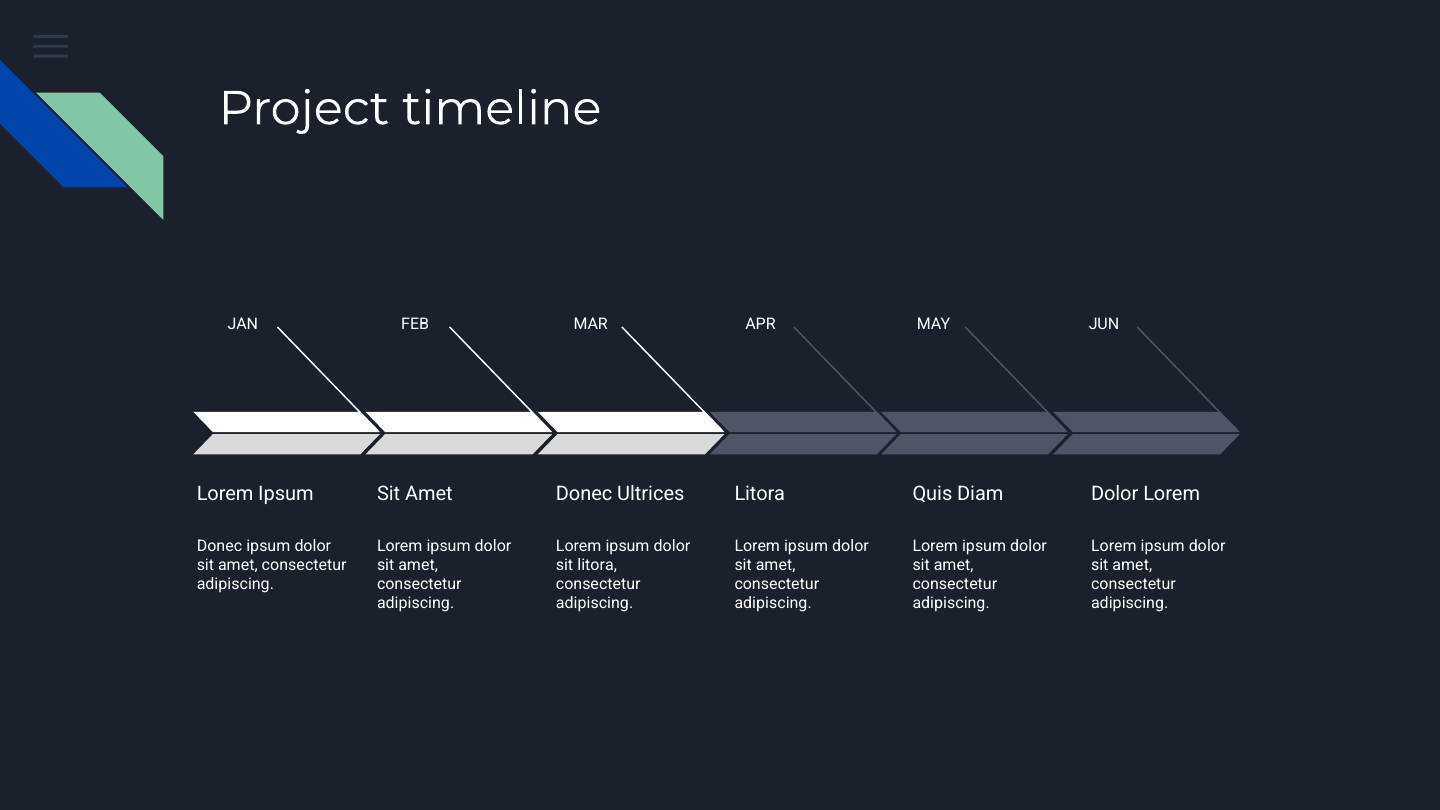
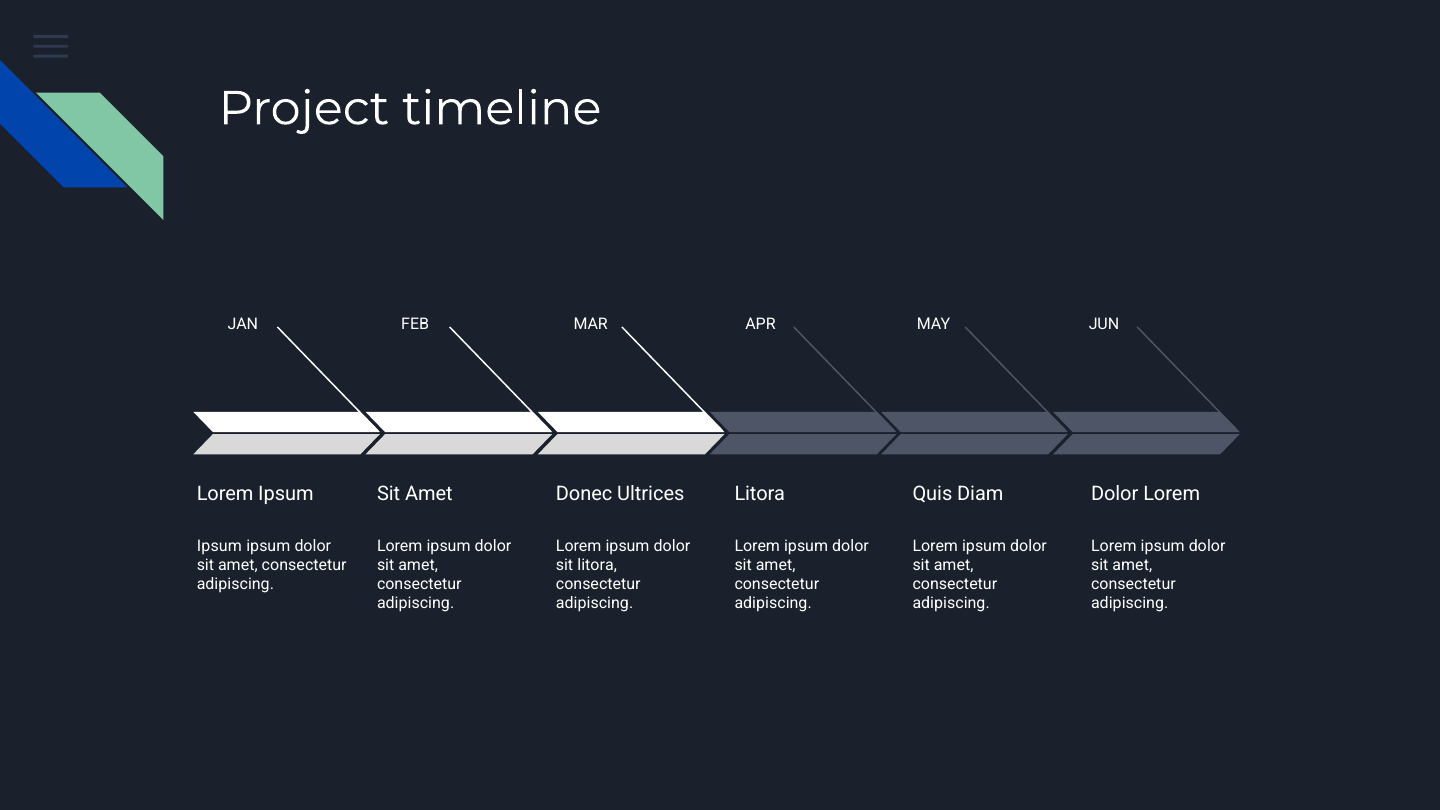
Donec: Donec -> Ipsum (219, 546)
